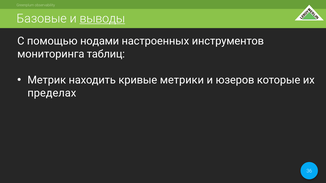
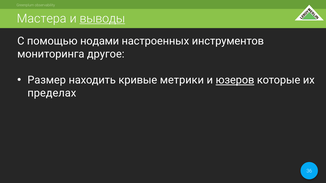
Базовые: Базовые -> Мастера (42, 19)
таблиц: таблиц -> другое (106, 54)
Метрик: Метрик -> Размер (47, 80)
юзеров underline: none -> present (235, 80)
